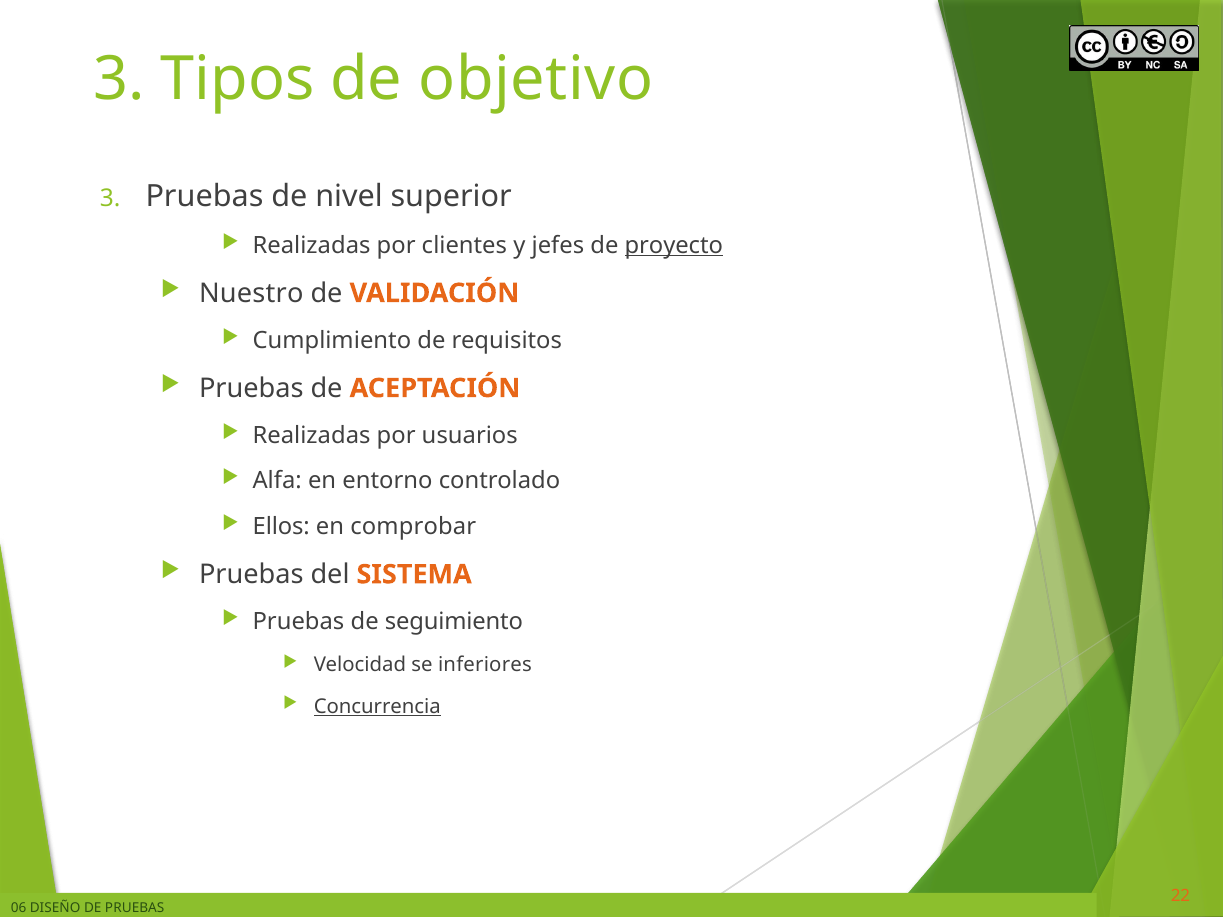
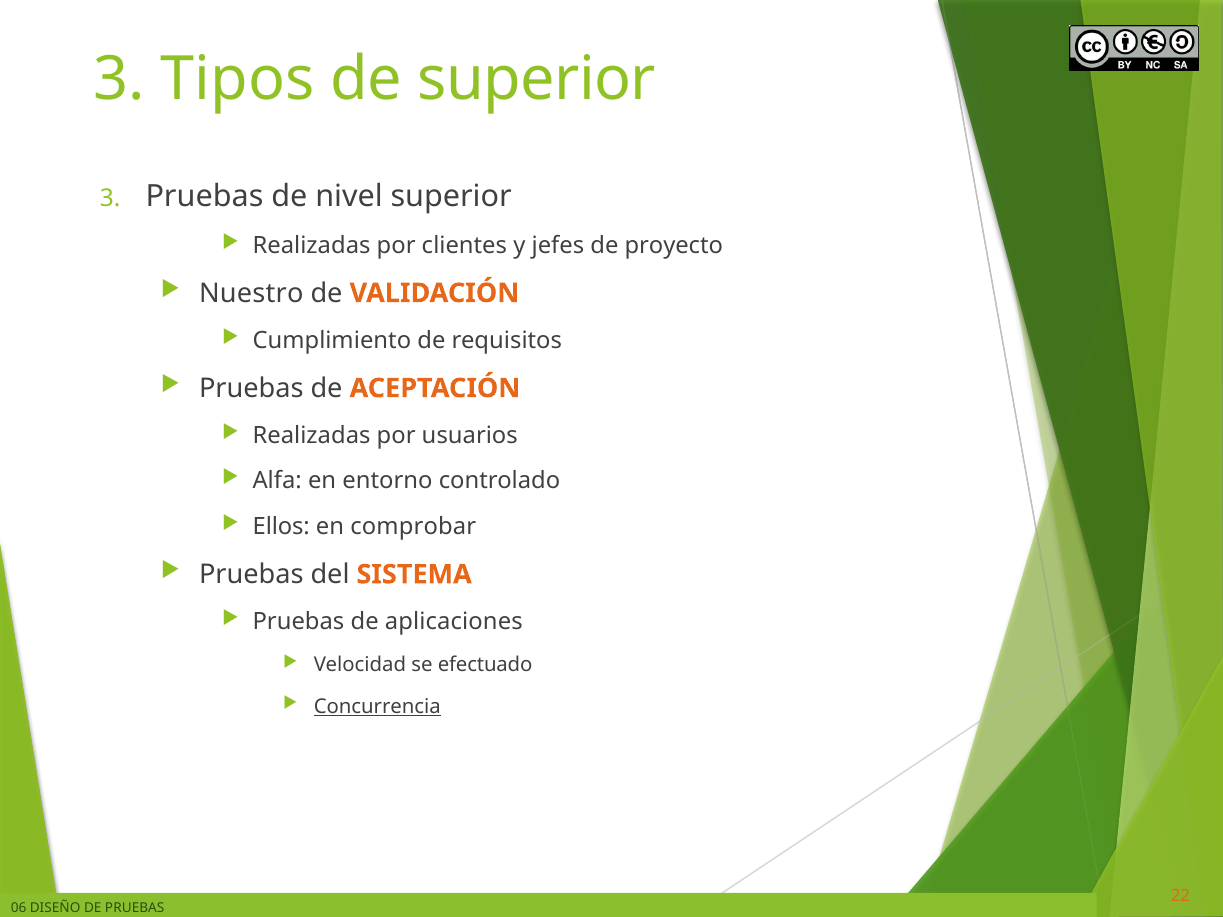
de objetivo: objetivo -> superior (537, 79)
proyecto underline: present -> none (674, 245)
seguimiento: seguimiento -> aplicaciones (454, 622)
inferiores: inferiores -> efectuado (485, 665)
